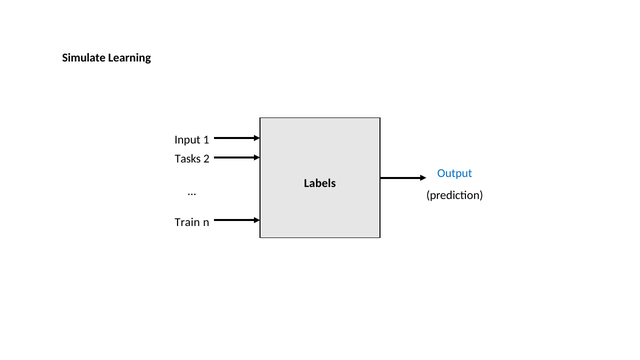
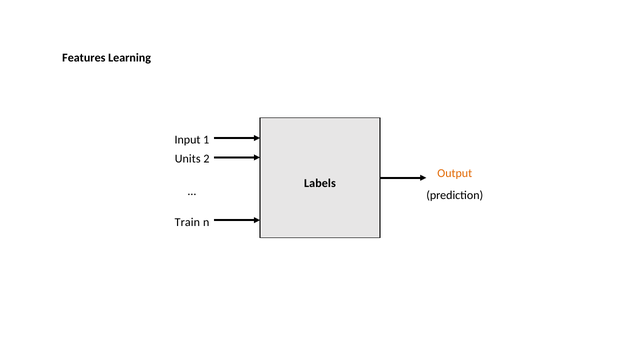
Simulate: Simulate -> Features (84, 58)
Tasks: Tasks -> Units (188, 159)
Output colour: blue -> orange (455, 173)
